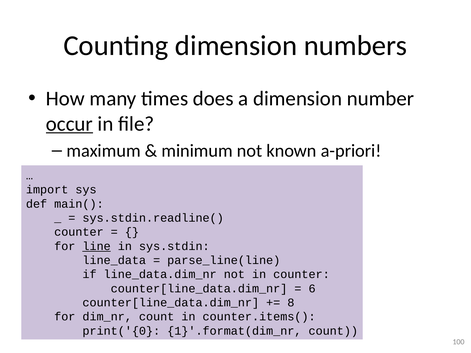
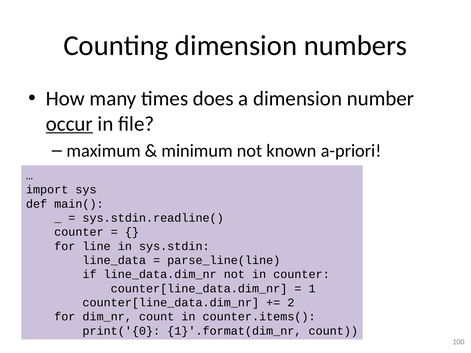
line underline: present -> none (97, 246)
6: 6 -> 1 (312, 289)
8: 8 -> 2 (291, 303)
